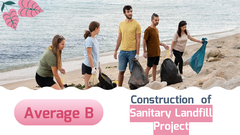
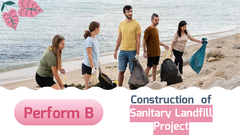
Average: Average -> Perform (52, 113)
